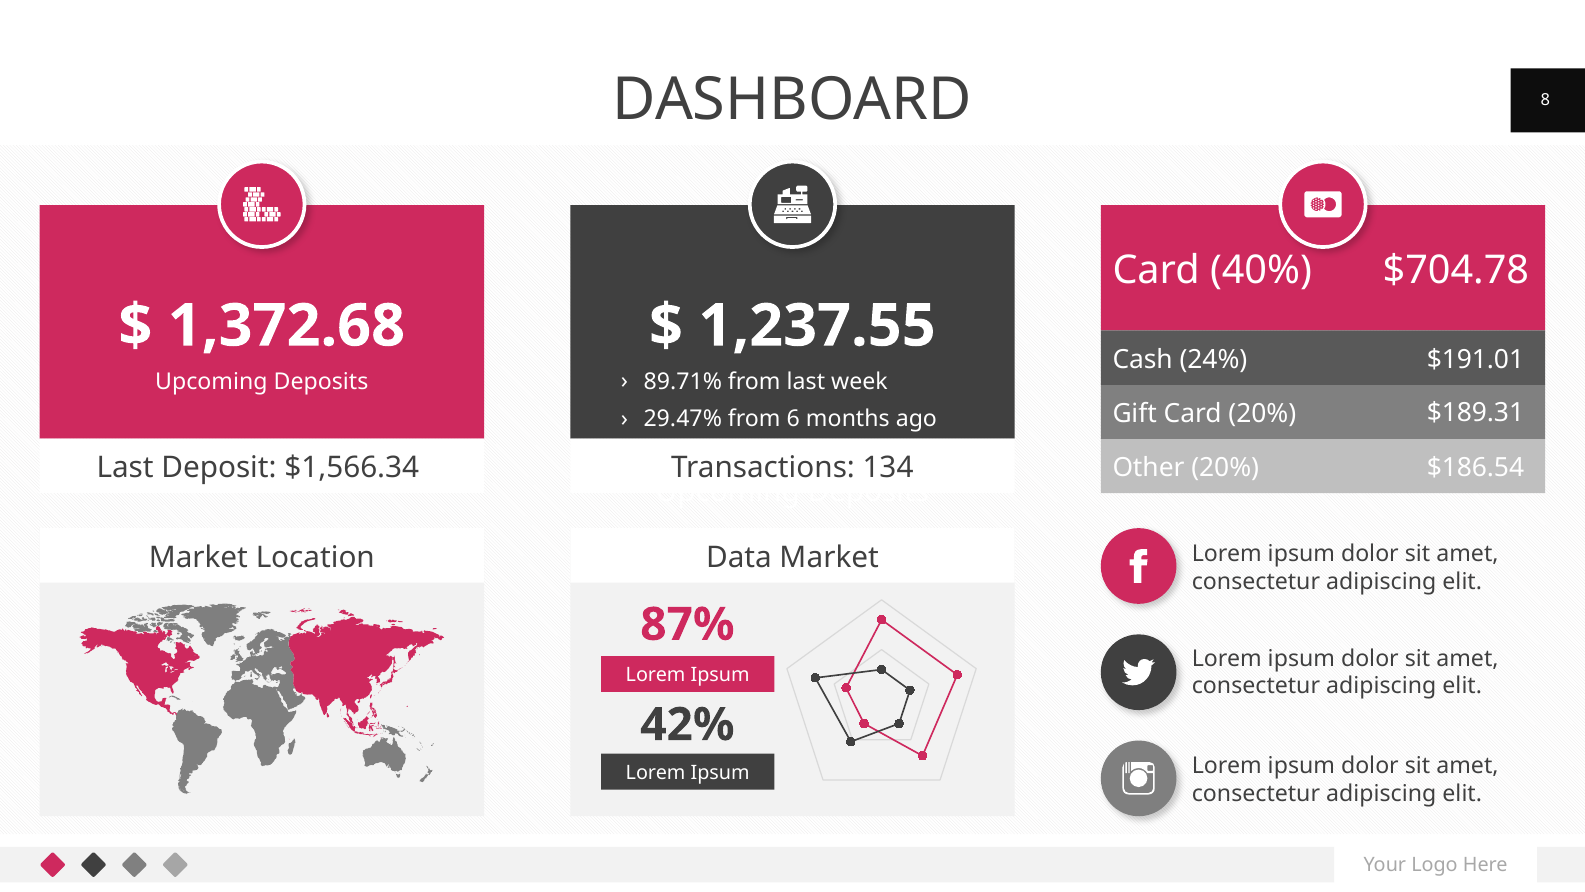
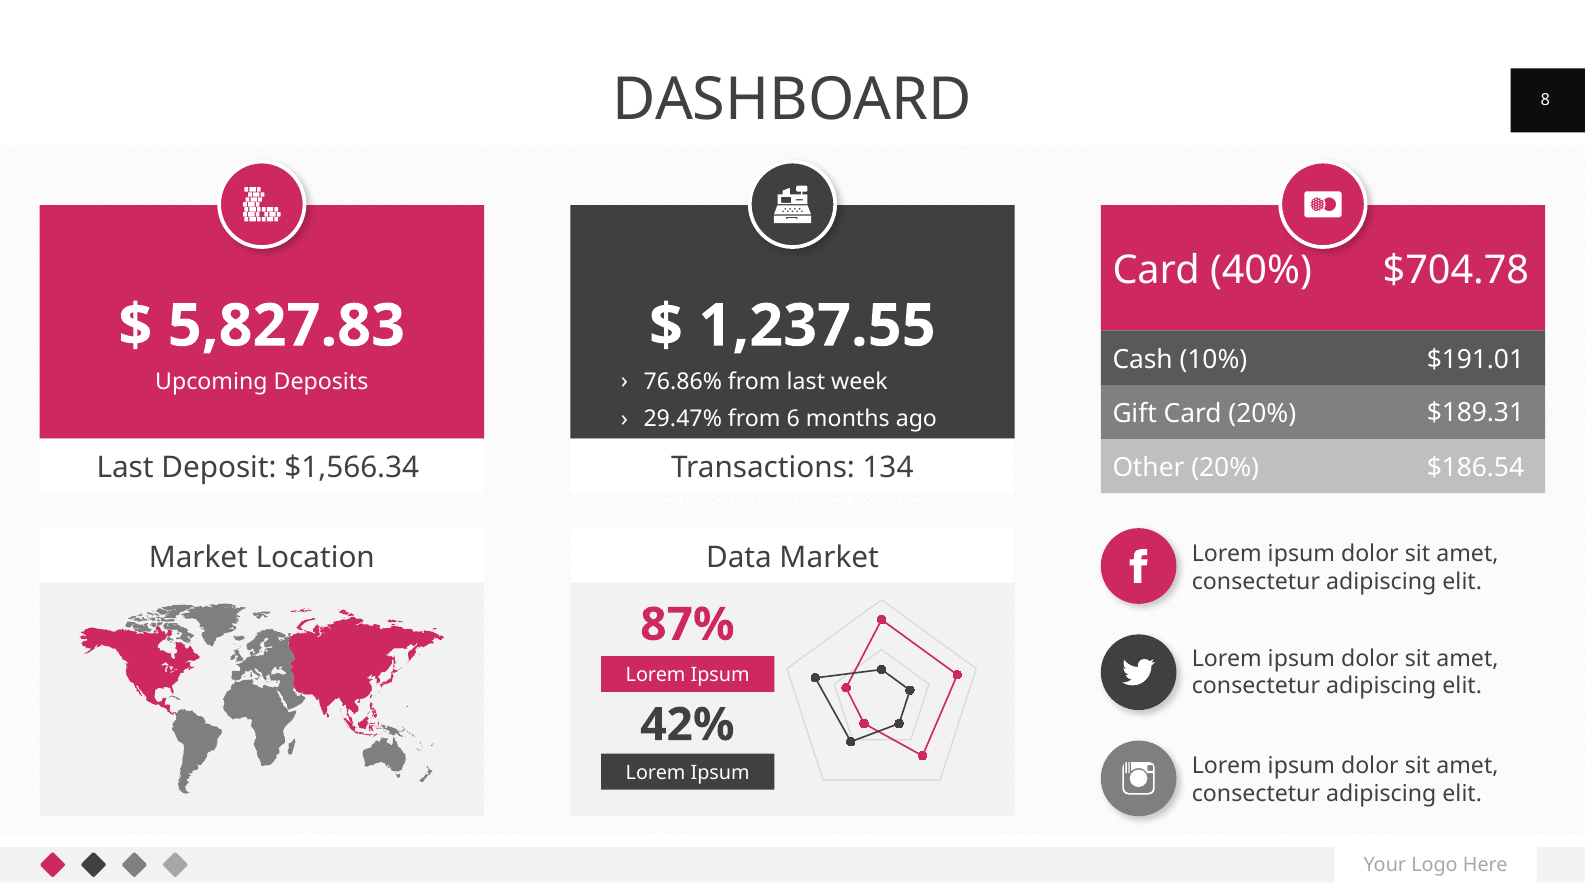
1,372.68: 1,372.68 -> 5,827.83 (286, 326)
24%: 24% -> 10% (1213, 359)
89.71%: 89.71% -> 76.86% (683, 381)
